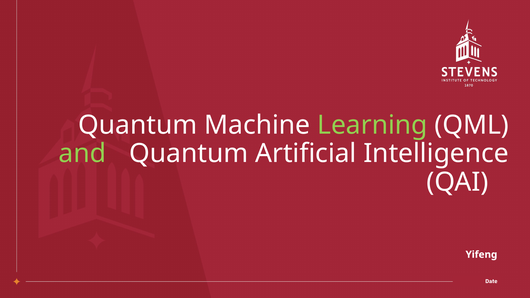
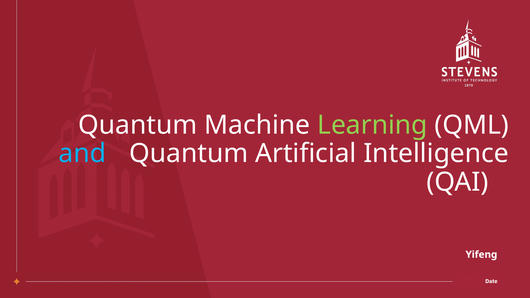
and colour: light green -> light blue (82, 154)
